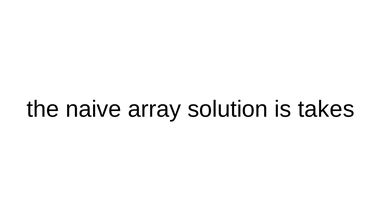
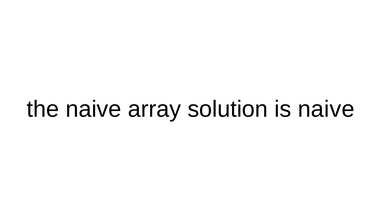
is takes: takes -> naive (326, 109)
